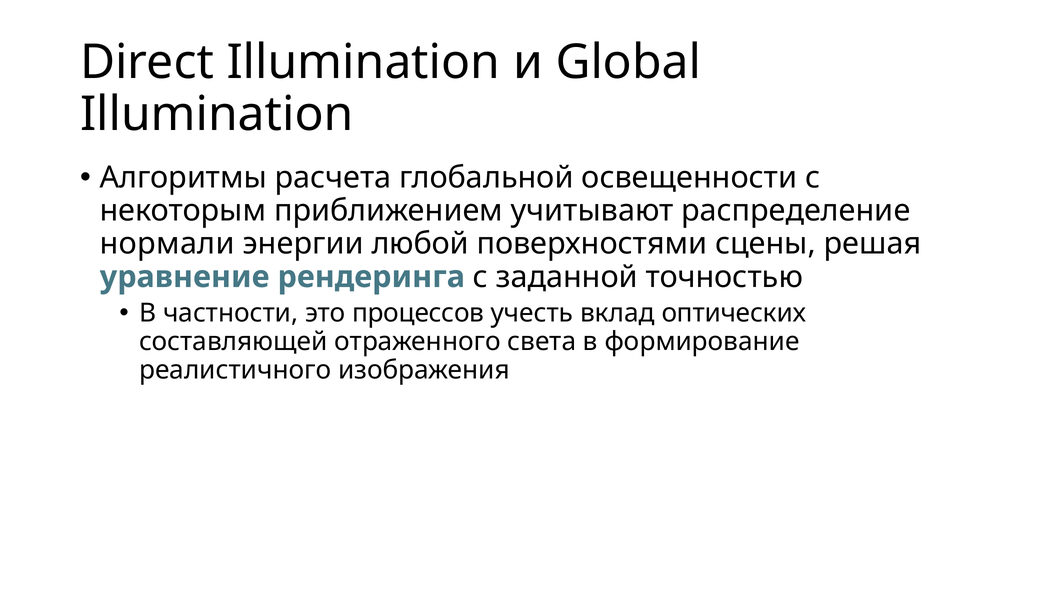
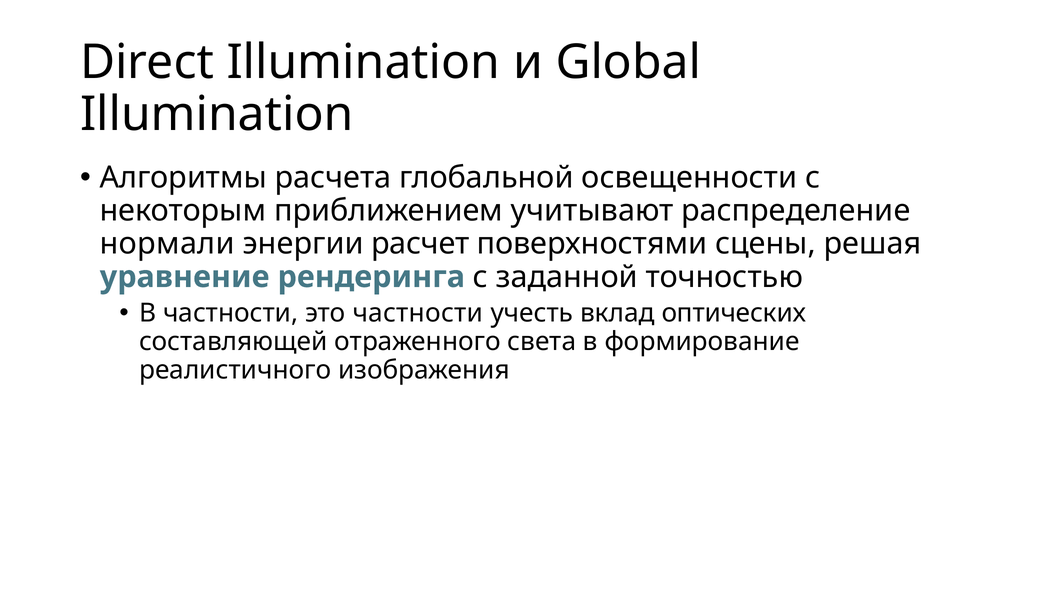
любой: любой -> расчет (420, 244)
это процессов: процессов -> частности (418, 313)
